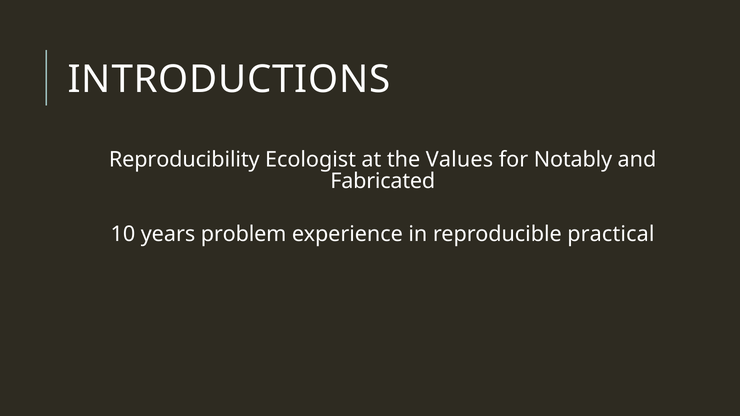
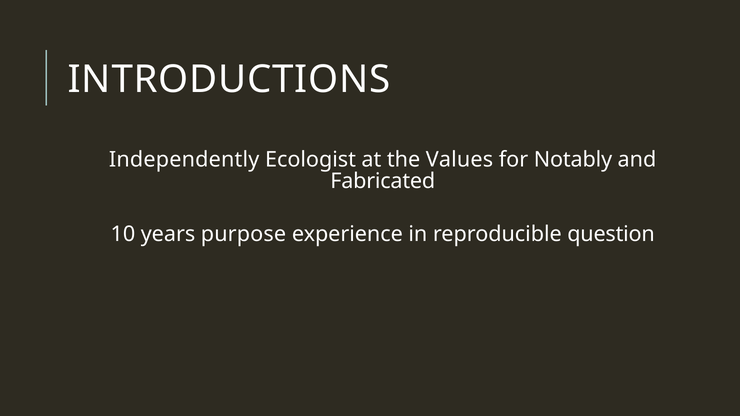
Reproducibility: Reproducibility -> Independently (184, 160)
problem: problem -> purpose (243, 234)
practical: practical -> question (611, 234)
